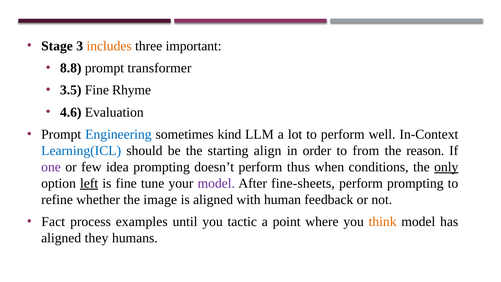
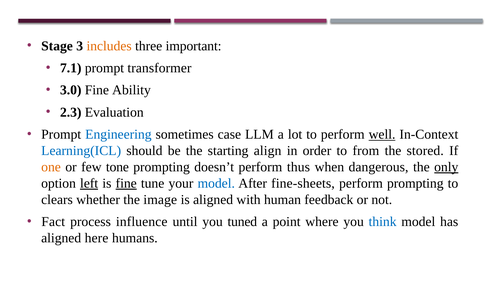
8.8: 8.8 -> 7.1 (71, 68)
3.5: 3.5 -> 3.0 (71, 90)
Rhyme: Rhyme -> Ability (131, 90)
4.6: 4.6 -> 2.3 (71, 112)
kind: kind -> case (229, 134)
well underline: none -> present (382, 134)
reason: reason -> stored (425, 151)
one colour: purple -> orange (51, 167)
idea: idea -> tone (117, 167)
conditions: conditions -> dangerous (379, 167)
fine underline: none -> present (126, 183)
model colour: purple -> blue (216, 183)
refine: refine -> clears (57, 199)
examples: examples -> influence (142, 222)
tactic: tactic -> tuned (242, 222)
think colour: orange -> blue (383, 222)
they: they -> here (97, 238)
